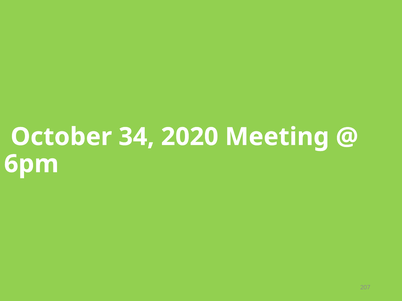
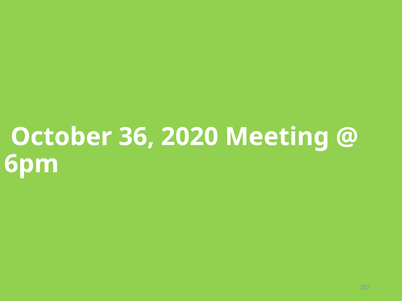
34: 34 -> 36 (136, 137)
